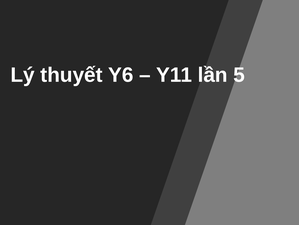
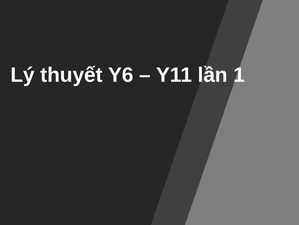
5: 5 -> 1 (239, 75)
